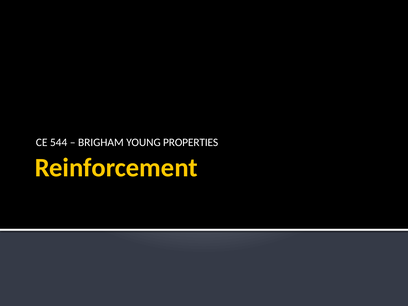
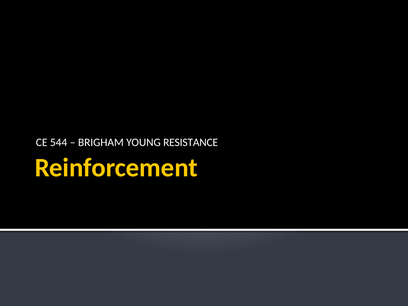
PROPERTIES: PROPERTIES -> RESISTANCE (191, 142)
